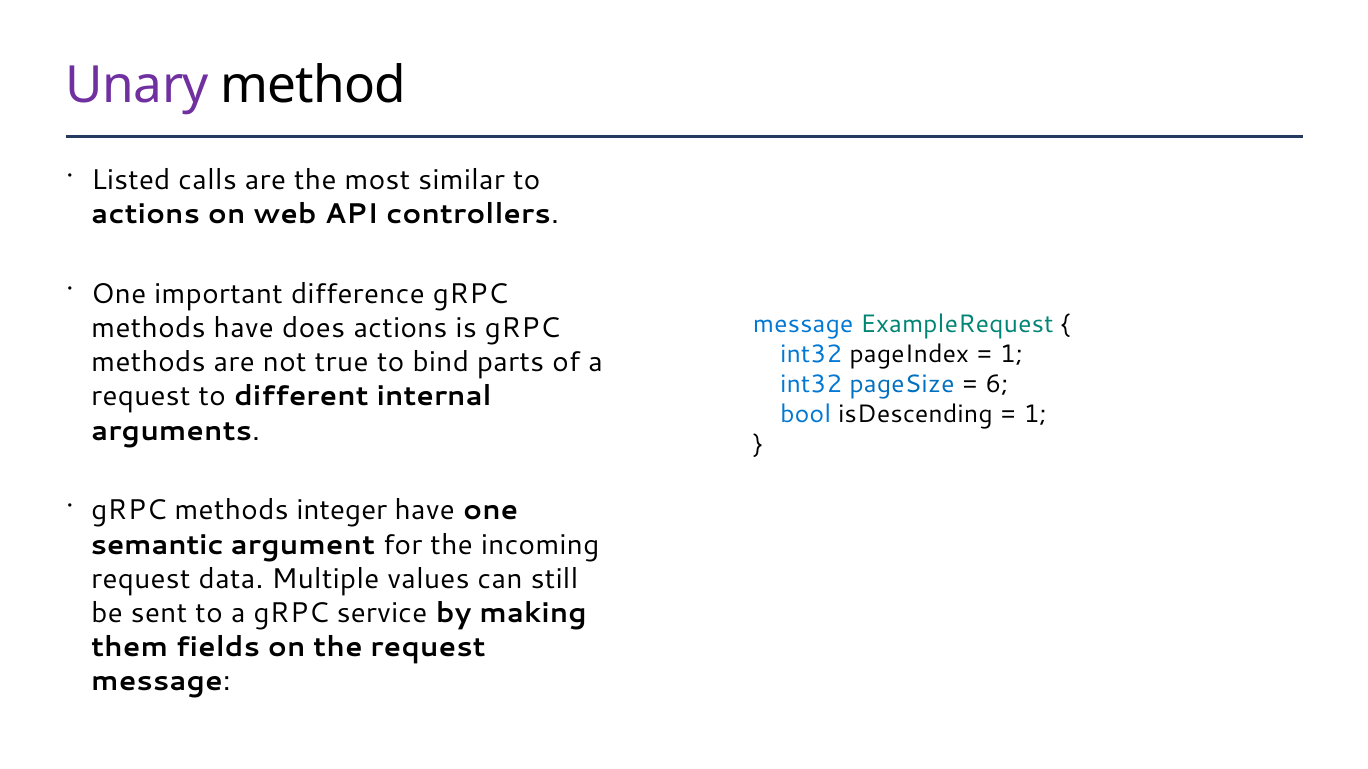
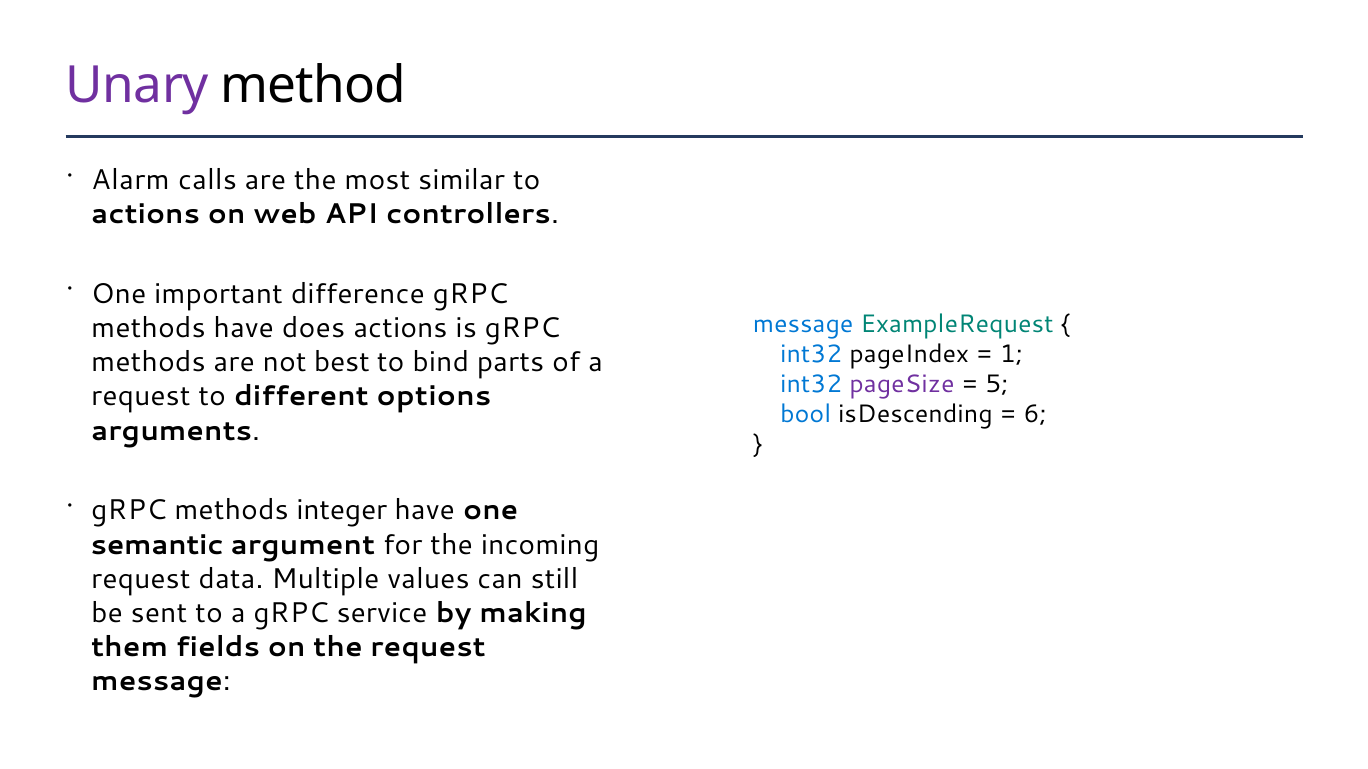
Listed: Listed -> Alarm (131, 180)
true: true -> best (342, 363)
pageSize colour: blue -> purple (902, 384)
6: 6 -> 5 (997, 384)
internal: internal -> options (434, 397)
1: 1 -> 6 (1035, 415)
